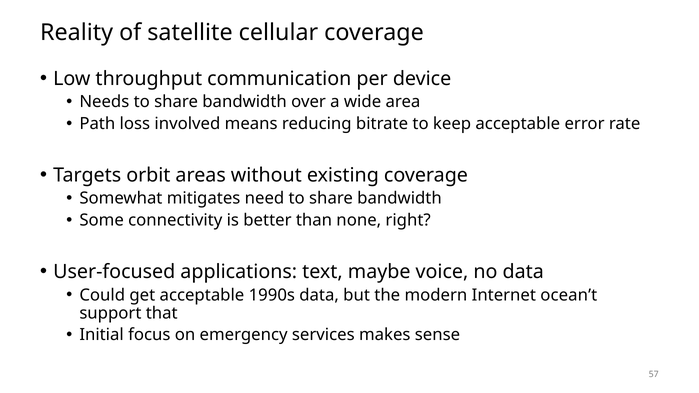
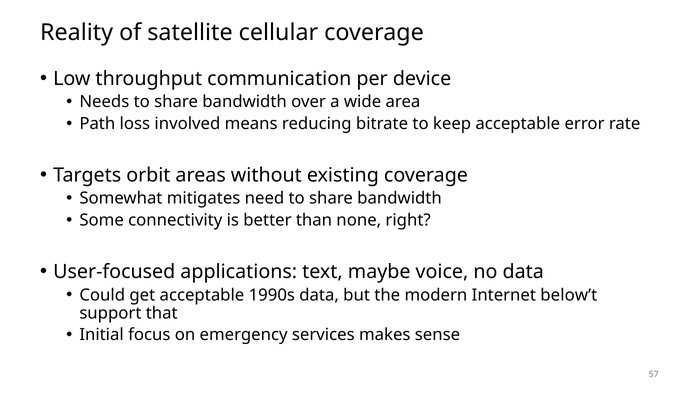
ocean’t: ocean’t -> below’t (569, 295)
